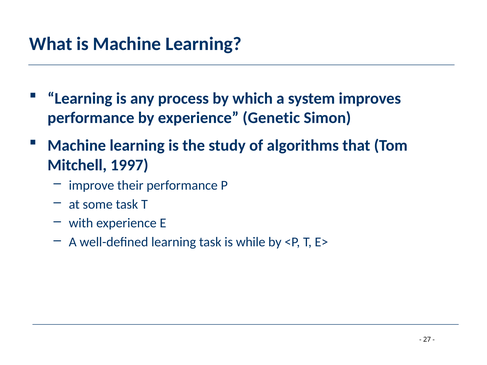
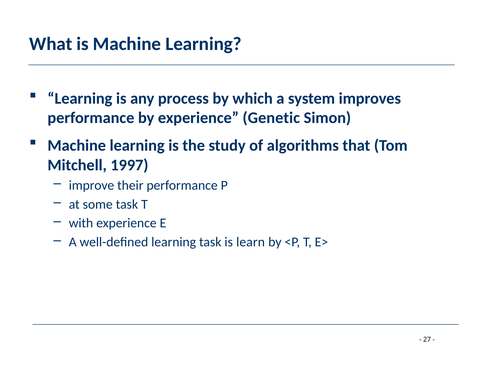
while: while -> learn (251, 242)
